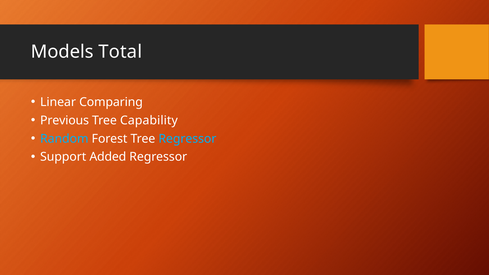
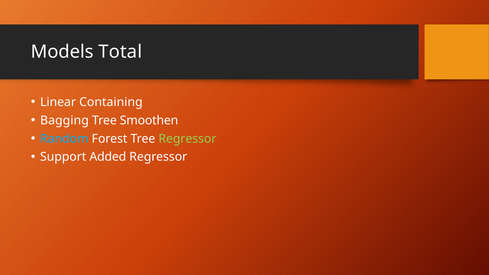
Comparing: Comparing -> Containing (111, 102)
Previous: Previous -> Bagging (64, 120)
Capability: Capability -> Smoothen (149, 120)
Regressor colour: light blue -> light green (187, 139)
